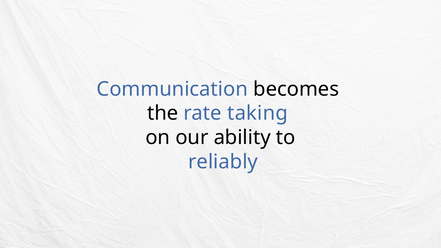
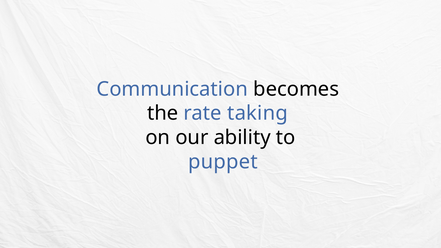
reliably: reliably -> puppet (223, 162)
